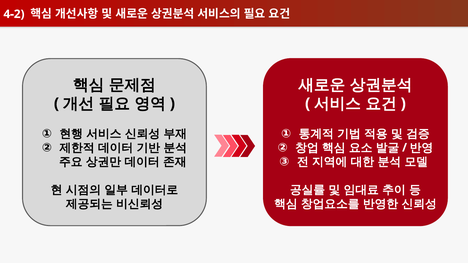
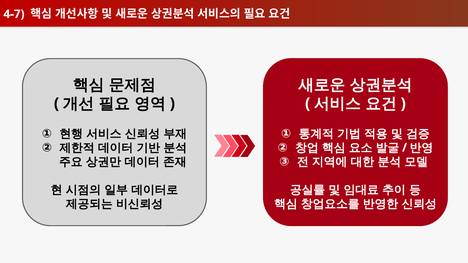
4-2: 4-2 -> 4-7 (14, 14)
